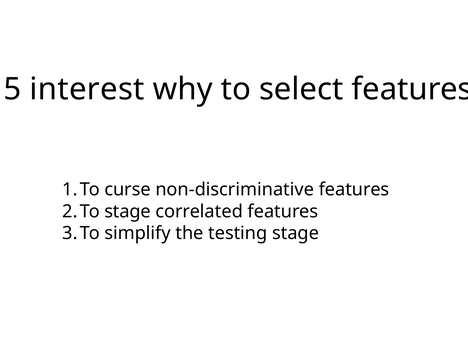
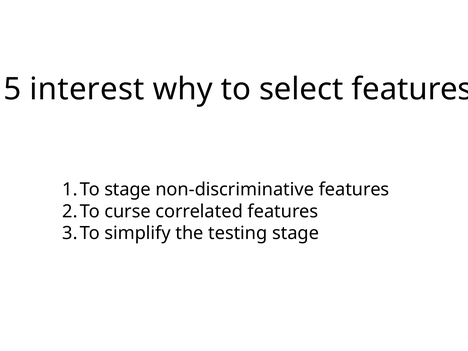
curse: curse -> stage (128, 190)
stage: stage -> curse (128, 211)
